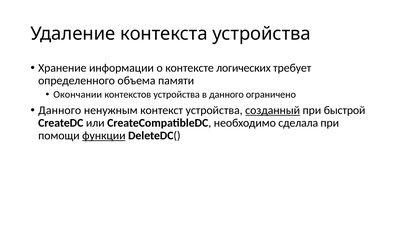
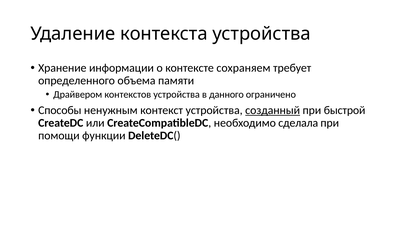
логических: логических -> сохраняем (243, 68)
Окончании: Окончании -> Драйвером (78, 94)
Данного: Данного -> Способы (60, 110)
функции underline: present -> none (104, 136)
